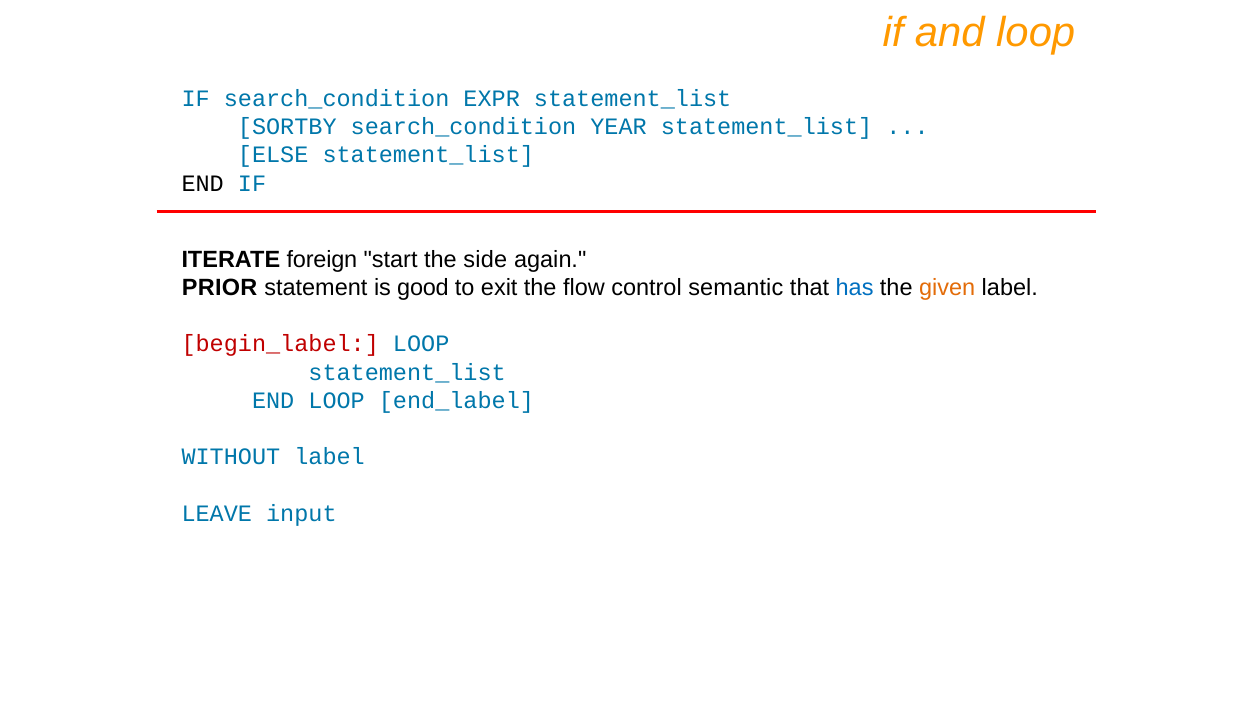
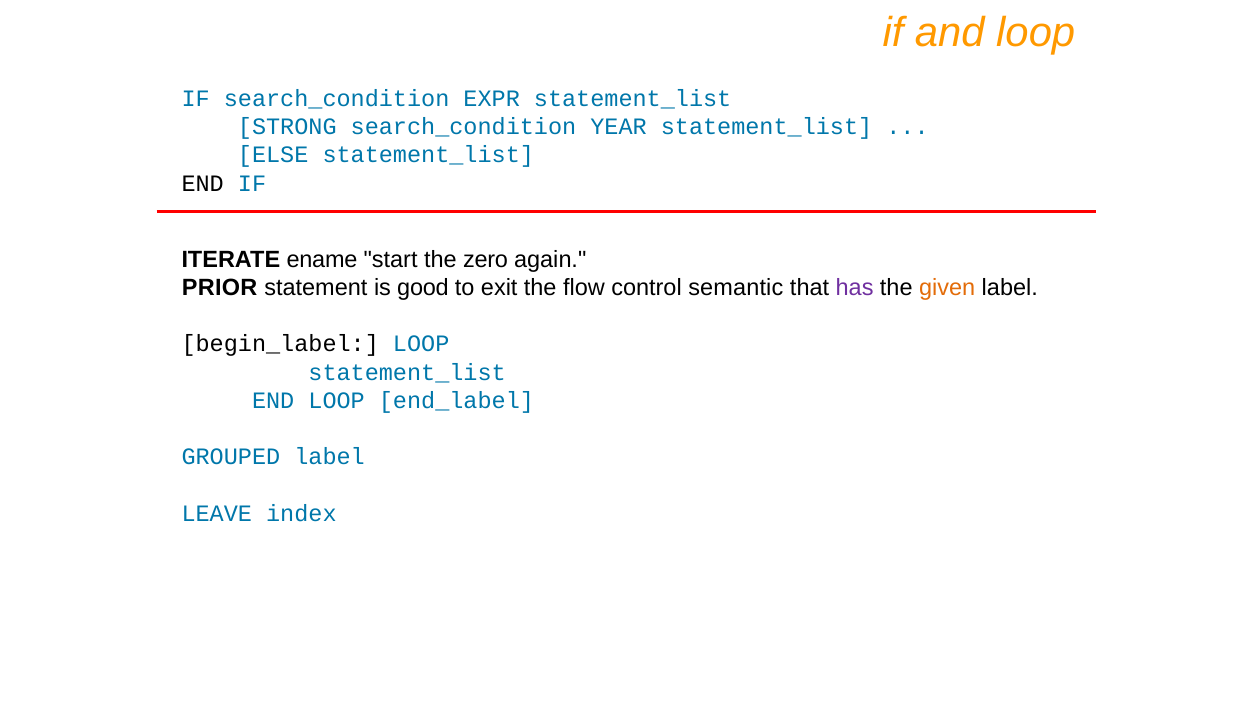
SORTBY: SORTBY -> STRONG (287, 127)
foreign: foreign -> ename (322, 259)
side: side -> zero (486, 259)
has colour: blue -> purple (855, 288)
begin_label colour: red -> black (280, 344)
WITHOUT: WITHOUT -> GROUPED (231, 457)
input: input -> index (301, 513)
